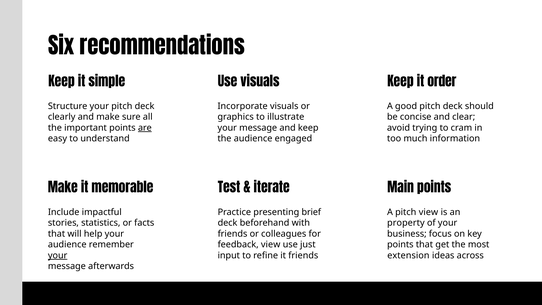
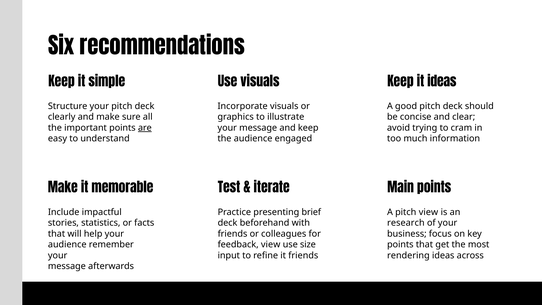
it order: order -> ideas (442, 82)
property: property -> research (406, 223)
just: just -> size (308, 245)
your underline: present -> none (58, 255)
extension: extension -> rendering (408, 255)
